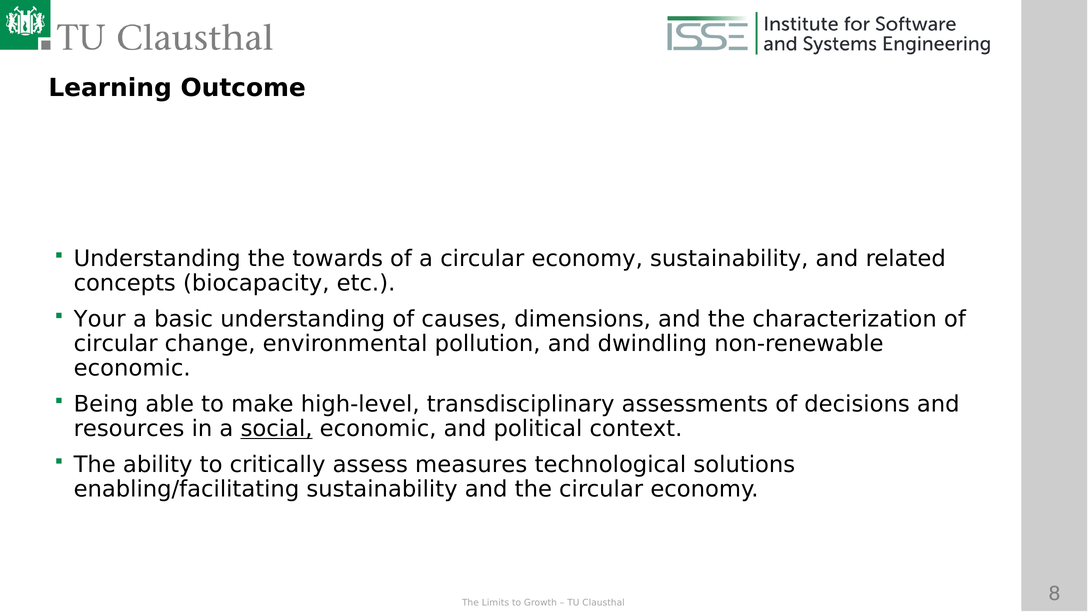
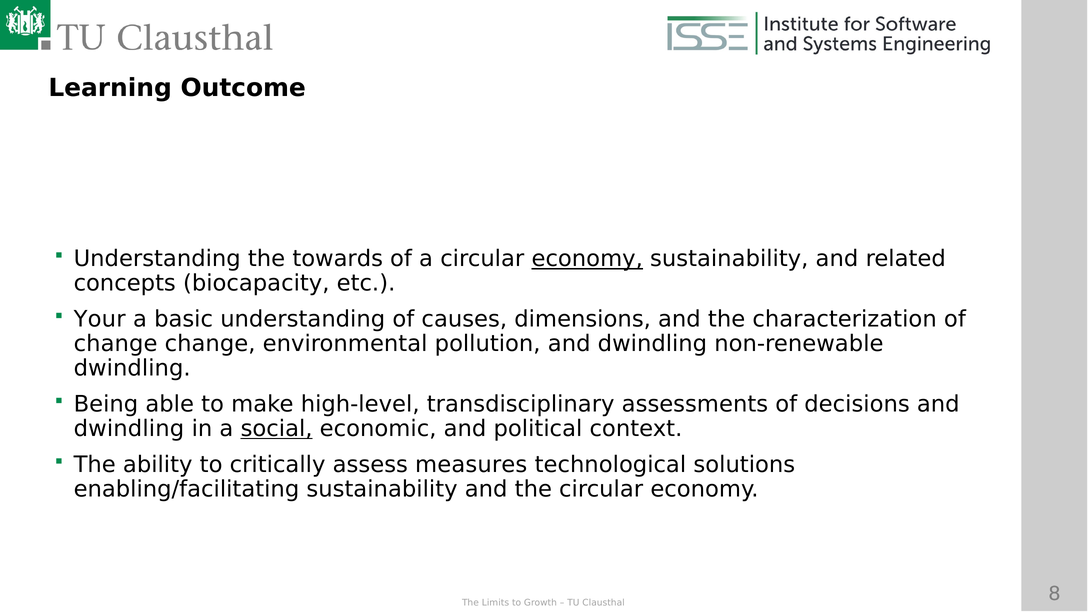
economy underline: none -> present (587, 259)
circular: circular -> change (116, 344)
economic: economic -> dwindling (132, 368)
resources: resources -> dwindling (129, 429)
